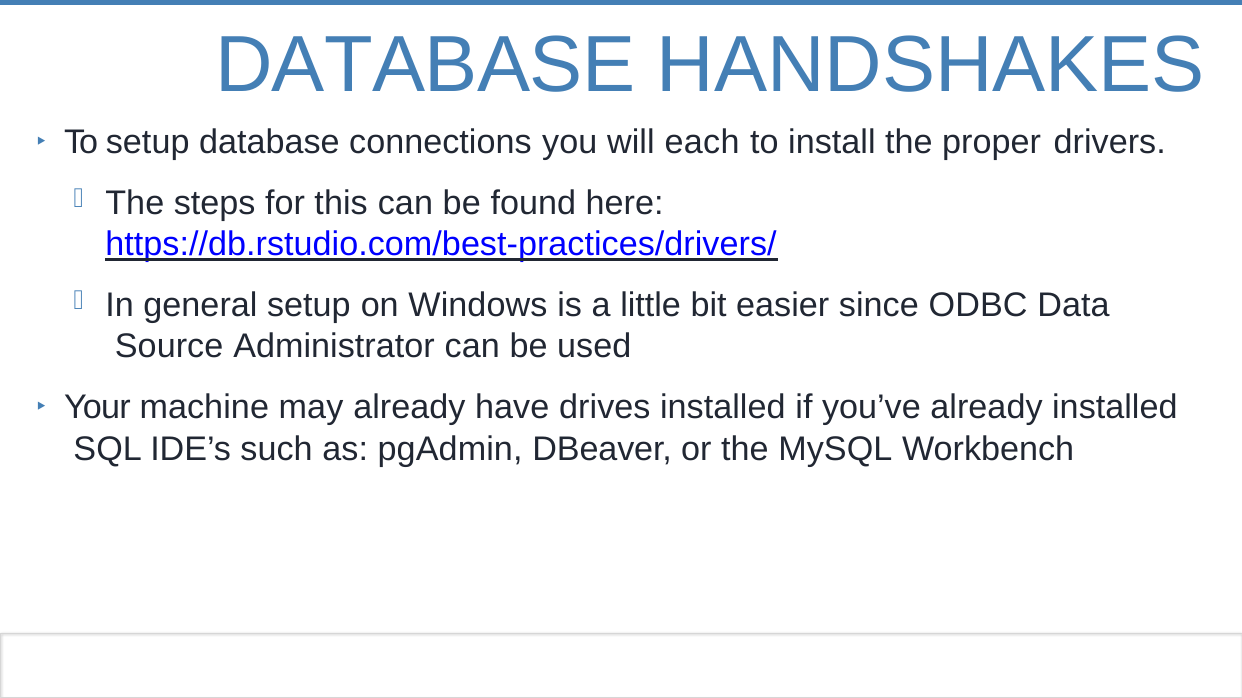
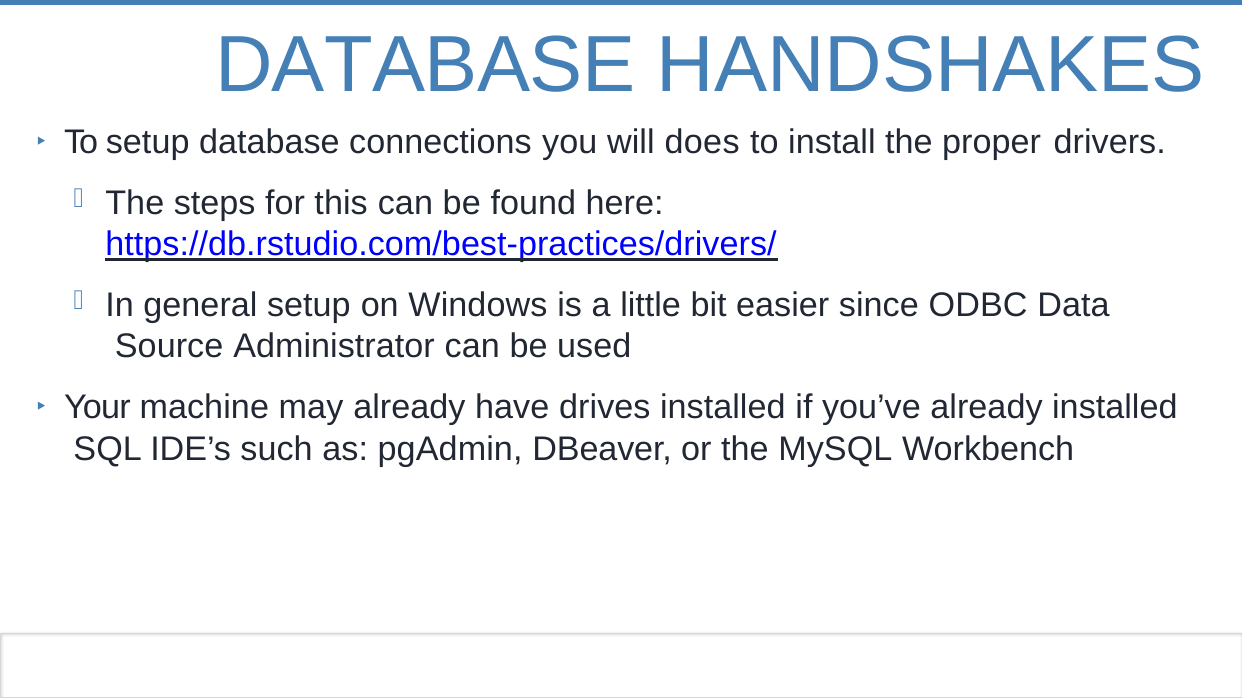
each: each -> does (702, 143)
